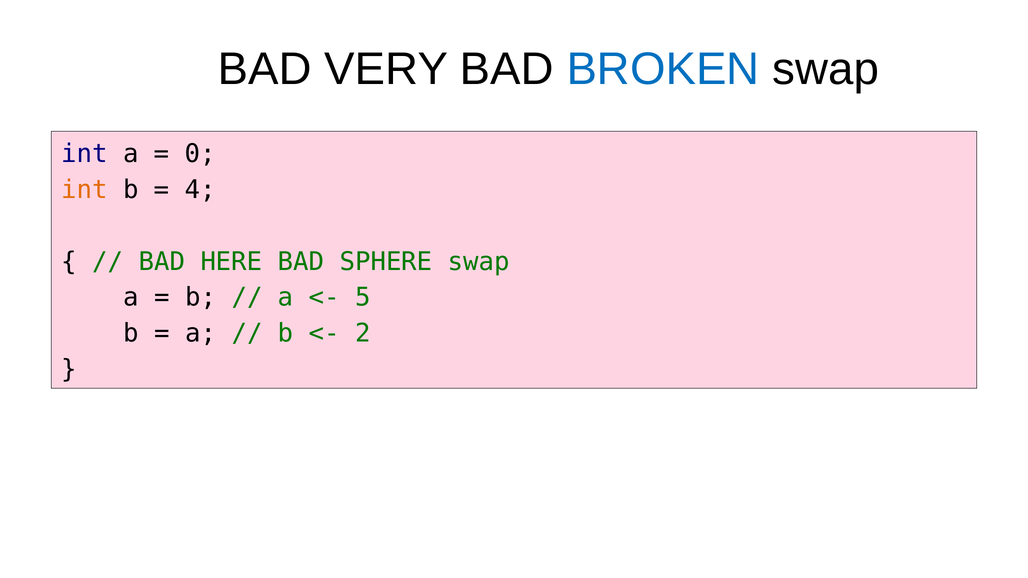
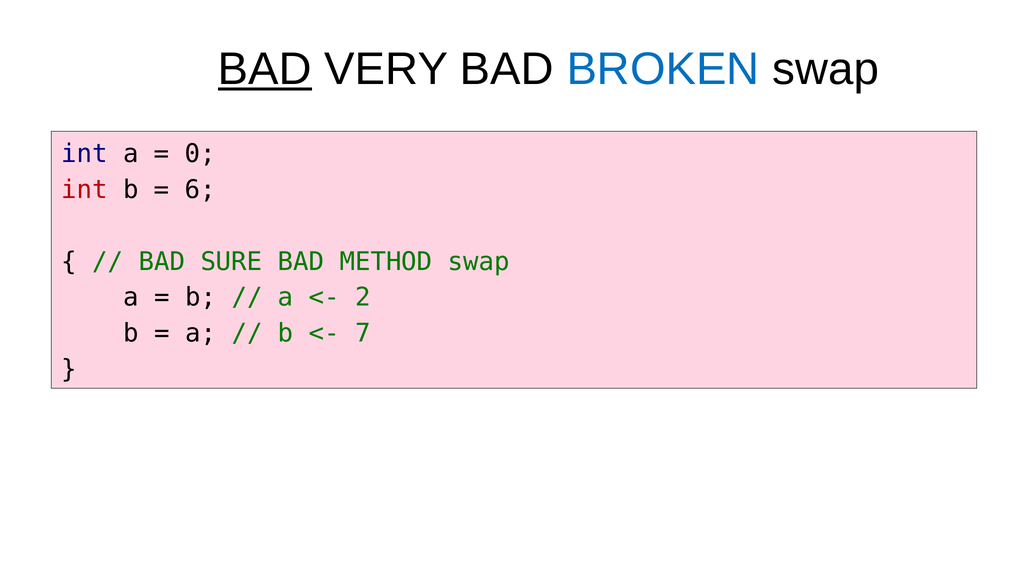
BAD underline: none -> present (265, 69)
int colour: orange -> red (85, 190)
4: 4 -> 6 (200, 190)
HERE: HERE -> SURE (231, 262)
SPHERE: SPHERE -> METHOD (386, 262)
5: 5 -> 2 (363, 298)
2: 2 -> 7 (363, 334)
